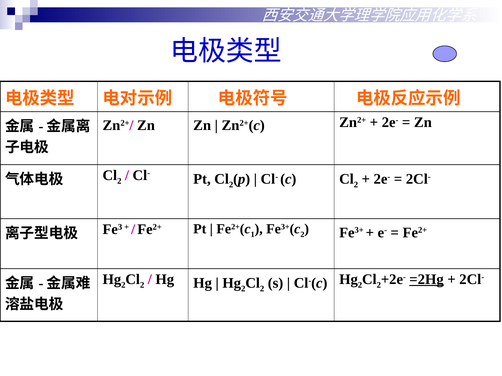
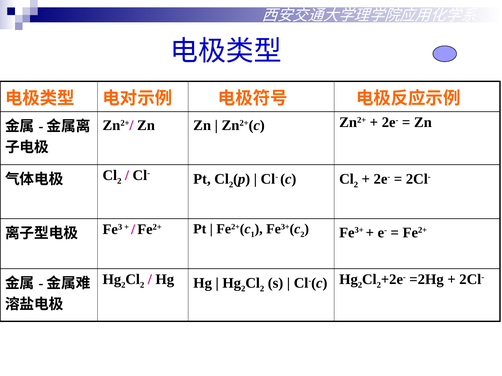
=2Hg underline: present -> none (427, 280)
